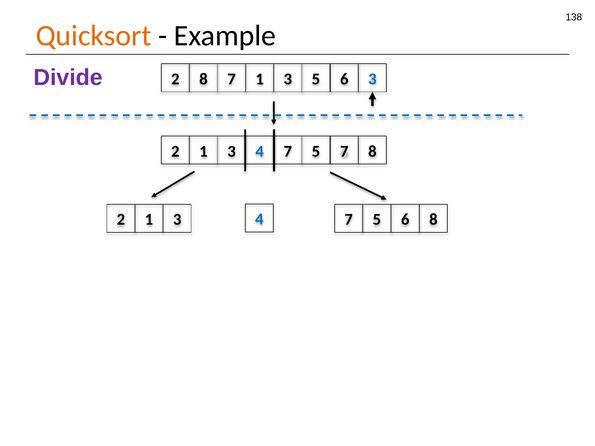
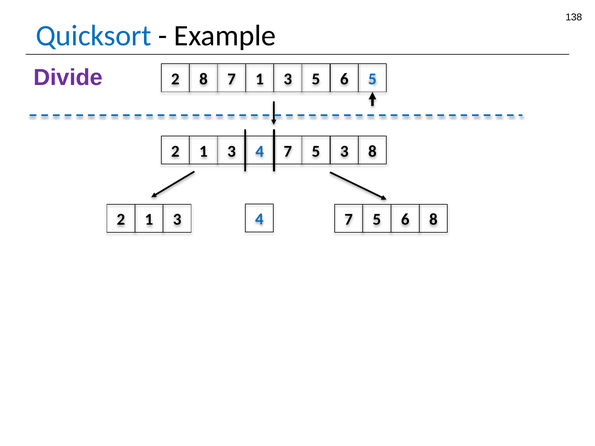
Quicksort colour: orange -> blue (94, 36)
6 3: 3 -> 5 (372, 79)
5 7: 7 -> 3 (344, 151)
